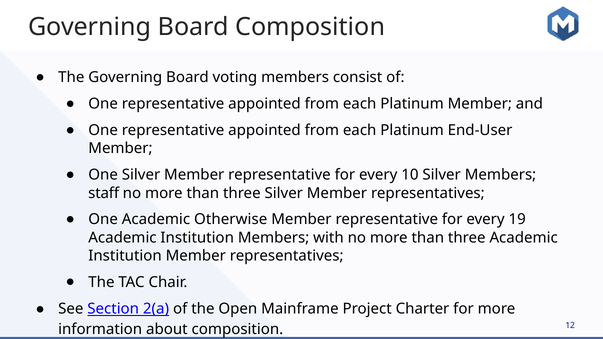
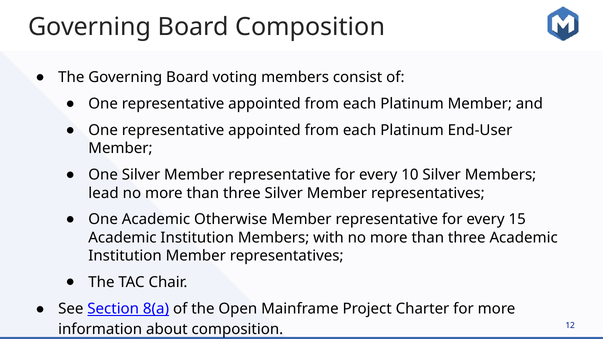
staff: staff -> lead (104, 193)
19: 19 -> 15 (517, 220)
2(a: 2(a -> 8(a (156, 309)
